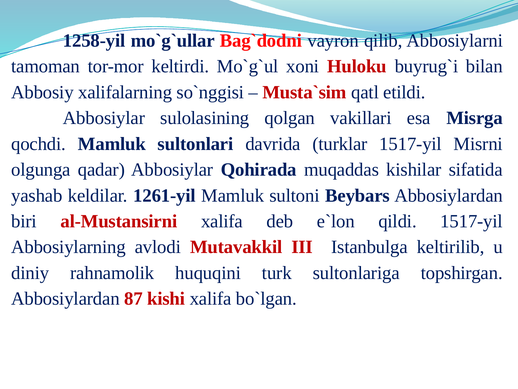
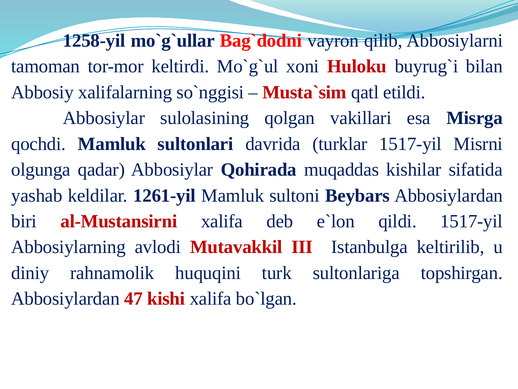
87: 87 -> 47 (134, 298)
